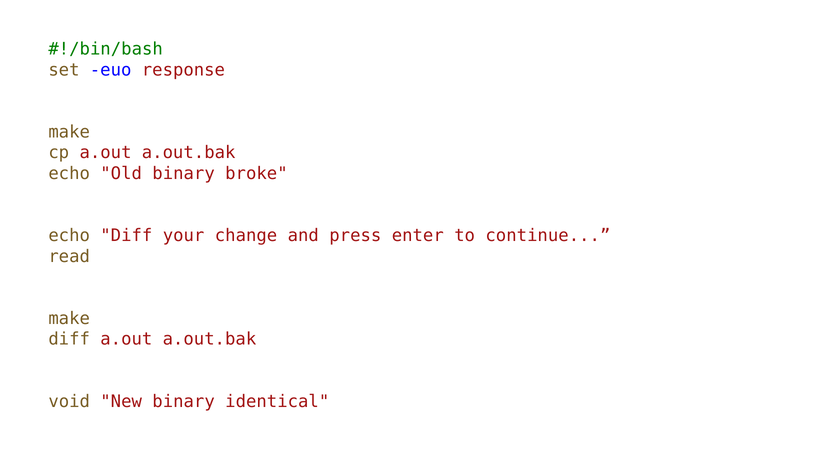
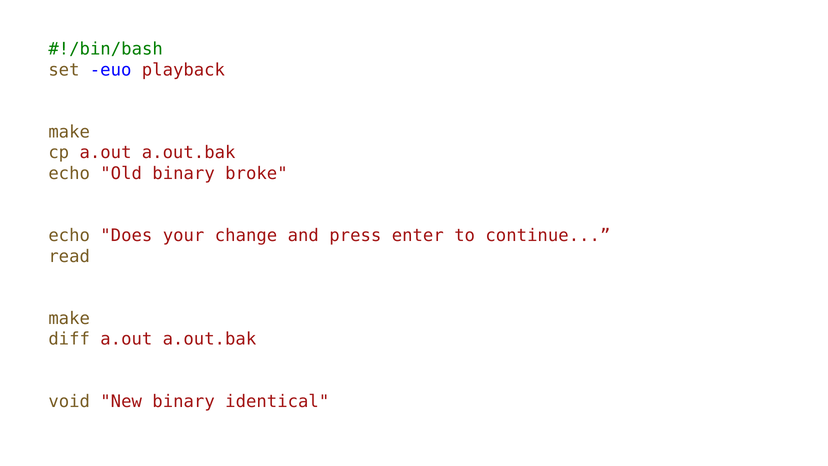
response: response -> playback (183, 70)
echo Diff: Diff -> Does (126, 235)
